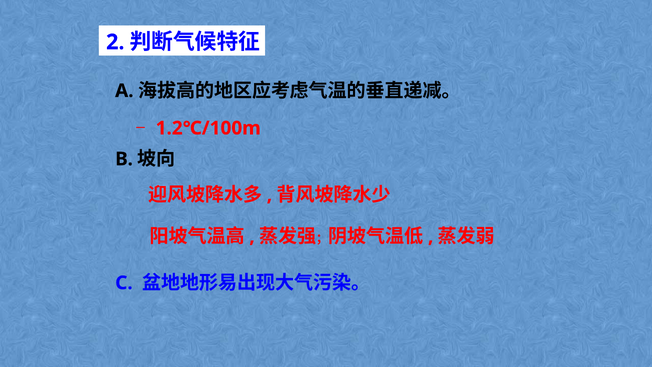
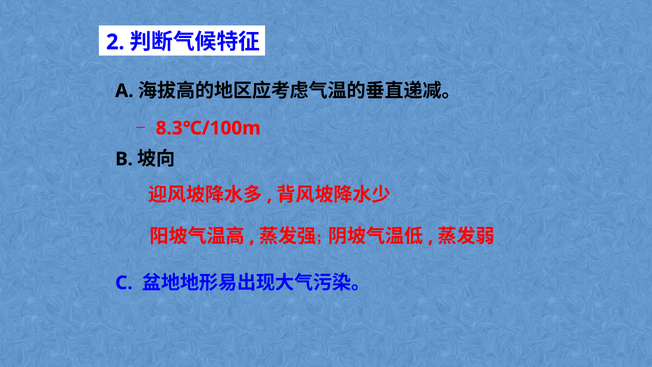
1.2℃/100m: 1.2℃/100m -> 8.3℃/100m (208, 128)
